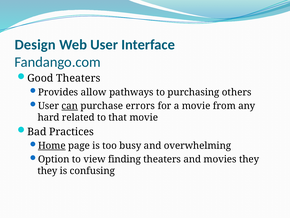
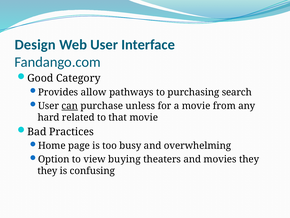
Good Theaters: Theaters -> Category (78, 78)
others: others -> search (237, 92)
errors: errors -> unless (140, 106)
Home underline: present -> none (52, 145)
finding: finding -> buying (124, 159)
